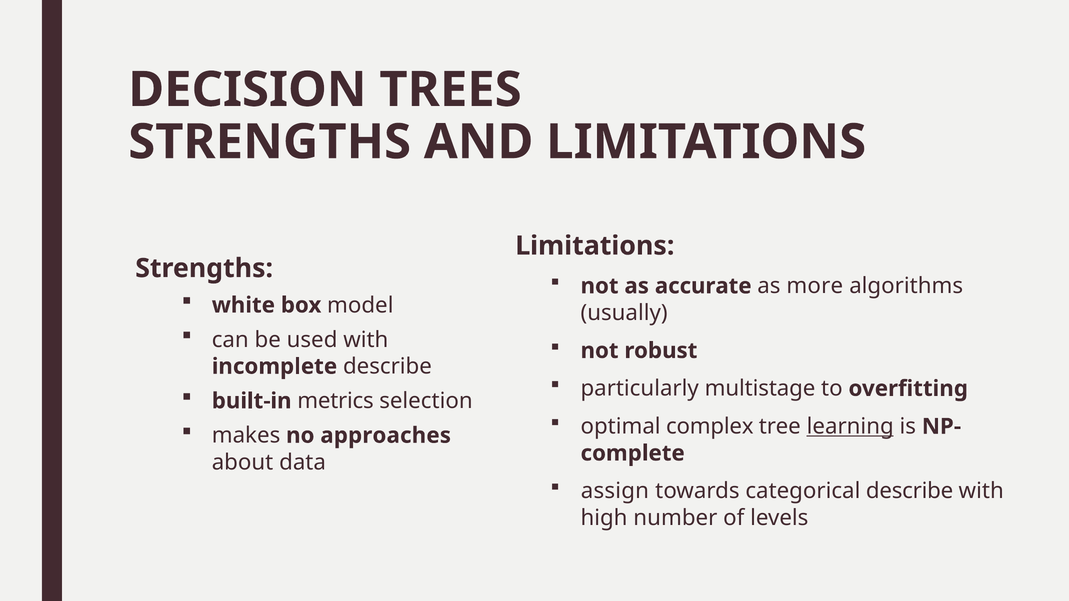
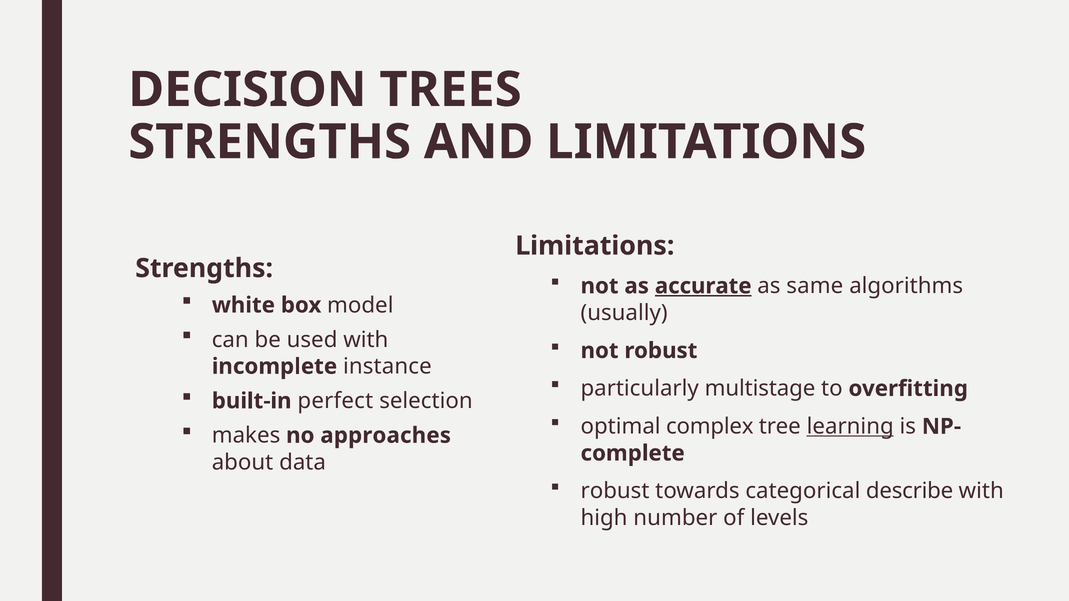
accurate underline: none -> present (703, 286)
more: more -> same (815, 286)
incomplete describe: describe -> instance (387, 367)
metrics: metrics -> perfect (335, 401)
assign: assign -> robust (615, 491)
